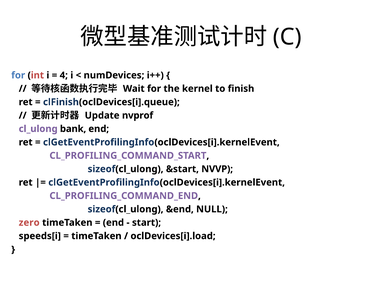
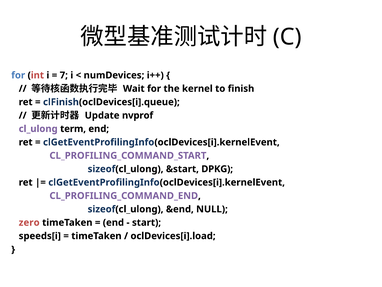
4: 4 -> 7 (64, 75)
bank: bank -> term (73, 129)
NVVP: NVVP -> DPKG (217, 169)
